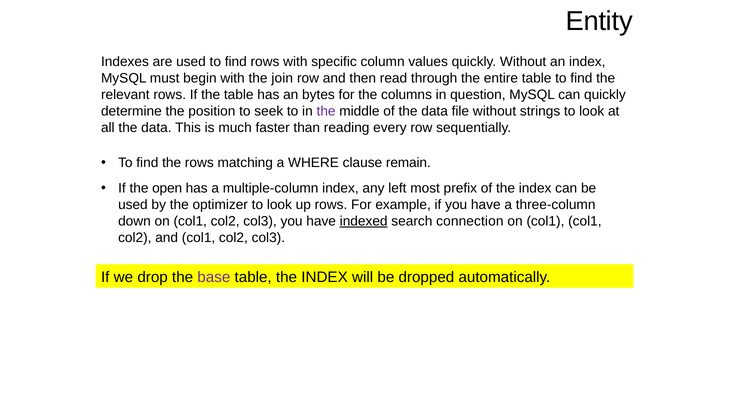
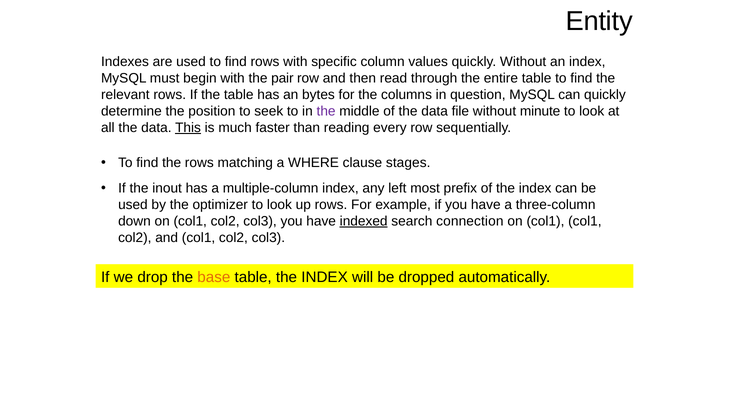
join: join -> pair (282, 78)
strings: strings -> minute (540, 111)
This underline: none -> present (188, 128)
remain: remain -> stages (408, 163)
open: open -> inout (167, 188)
base colour: purple -> orange (214, 277)
